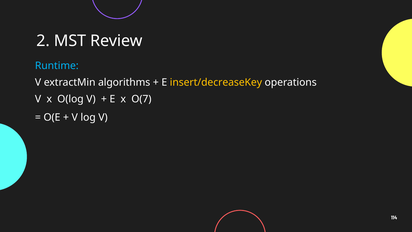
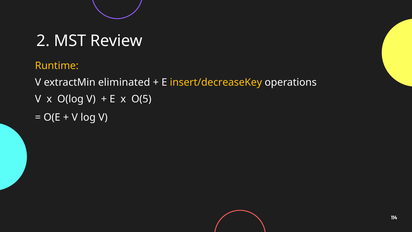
Runtime colour: light blue -> yellow (57, 66)
algorithms: algorithms -> eliminated (124, 82)
O(7: O(7 -> O(5 (141, 99)
